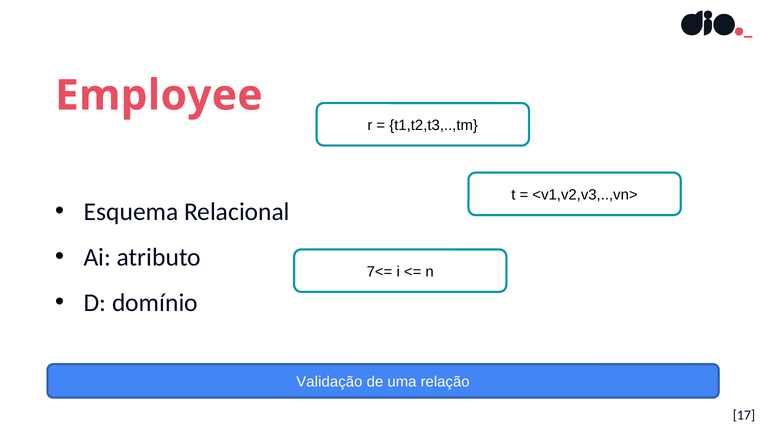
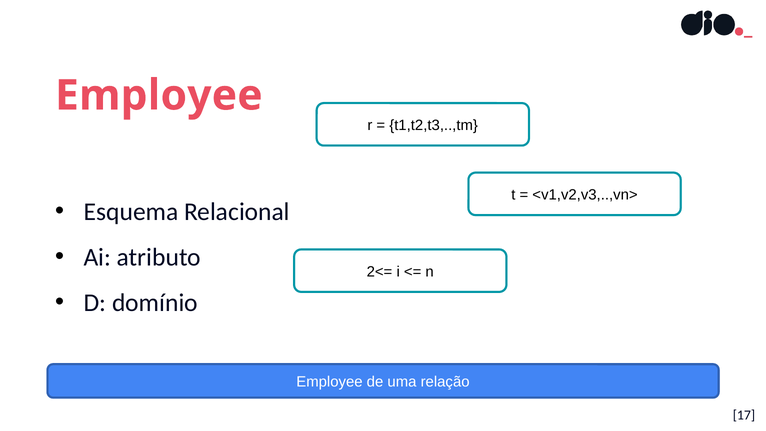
7<=: 7<= -> 2<= (379, 272)
Validação: Validação -> Employee (329, 382)
